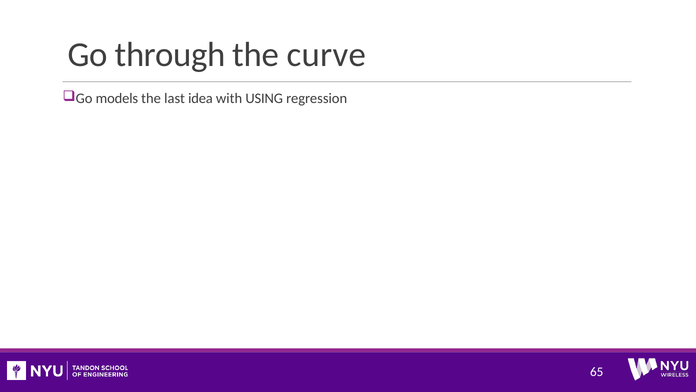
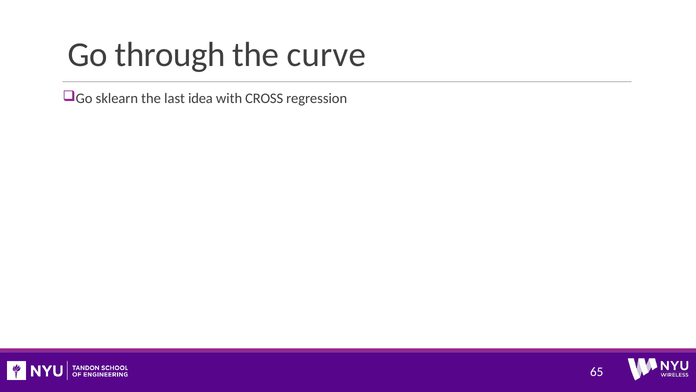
models: models -> sklearn (117, 98)
USING: USING -> CROSS (264, 98)
